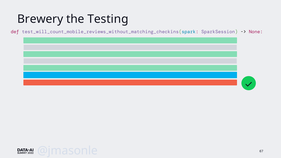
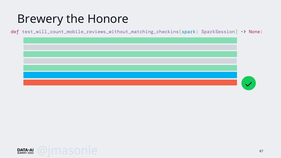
Testing: Testing -> Honore (108, 19)
